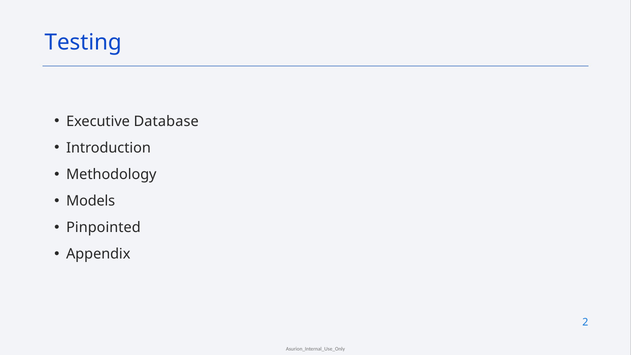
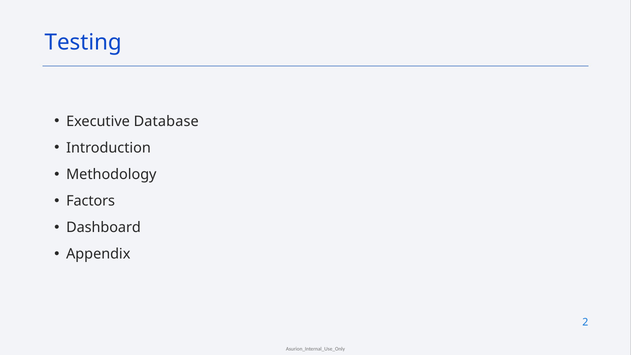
Models: Models -> Factors (91, 201)
Pinpointed: Pinpointed -> Dashboard (103, 228)
